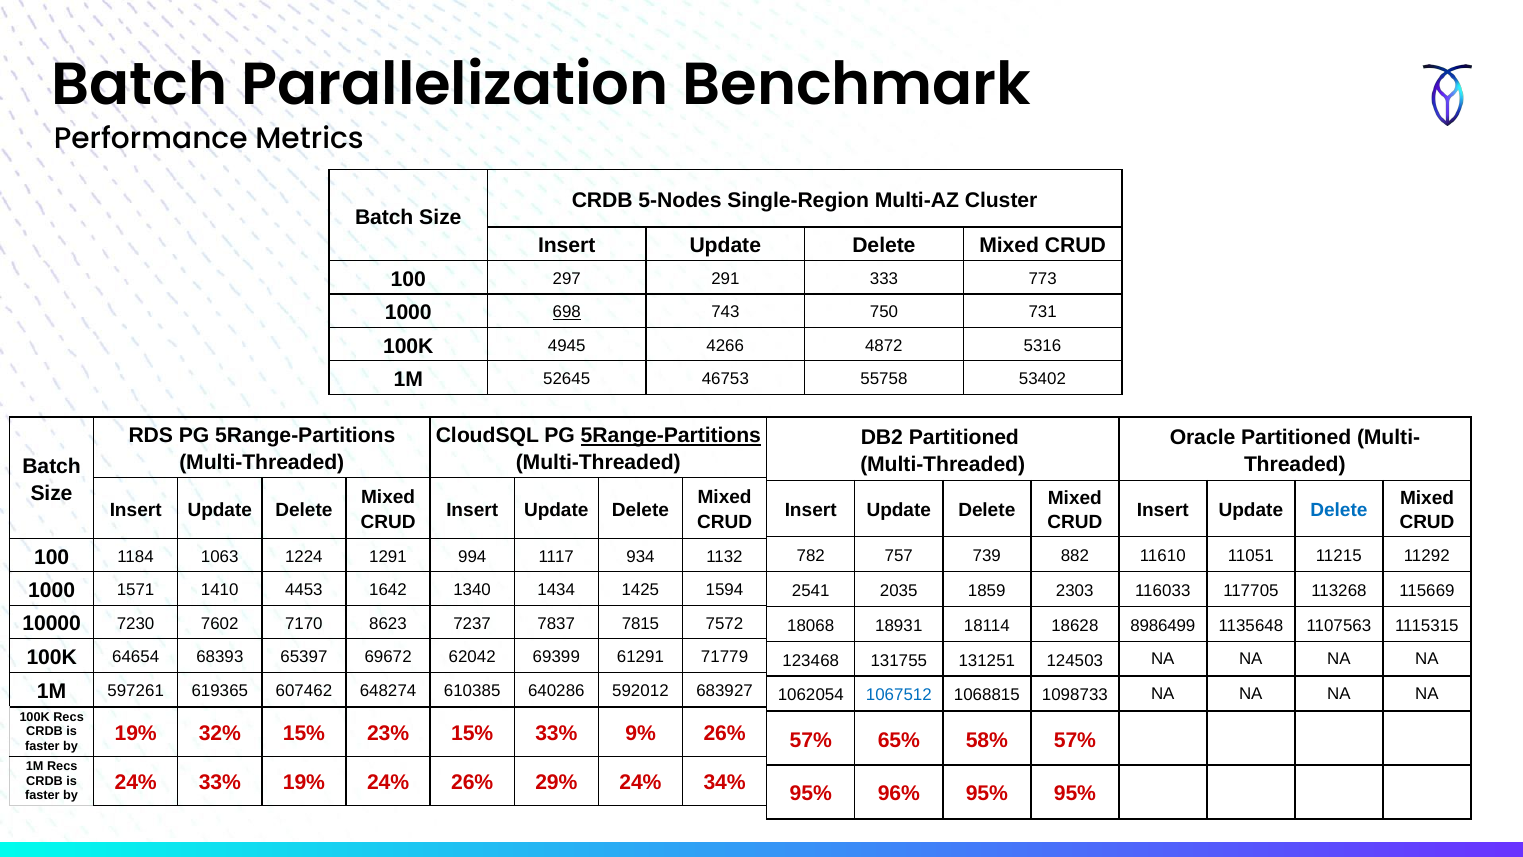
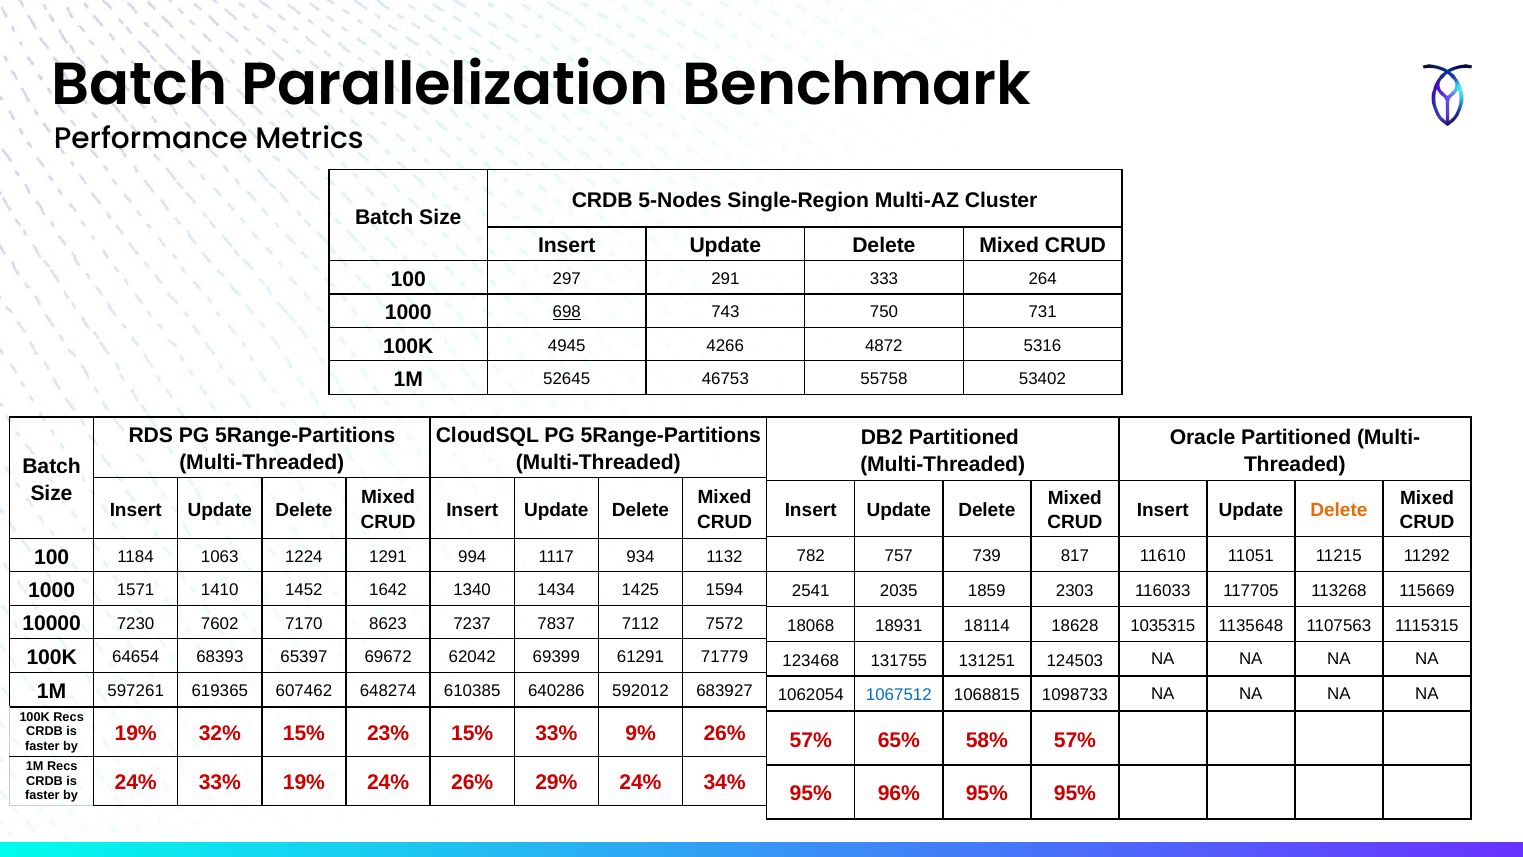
773: 773 -> 264 (1043, 279)
5Range-Partitions underline: present -> none (671, 436)
Delete colour: blue -> orange (1339, 510)
882: 882 -> 817 (1075, 556)
4453: 4453 -> 1452 (304, 590)
7815: 7815 -> 7112 (640, 624)
8986499: 8986499 -> 1035315 (1163, 625)
